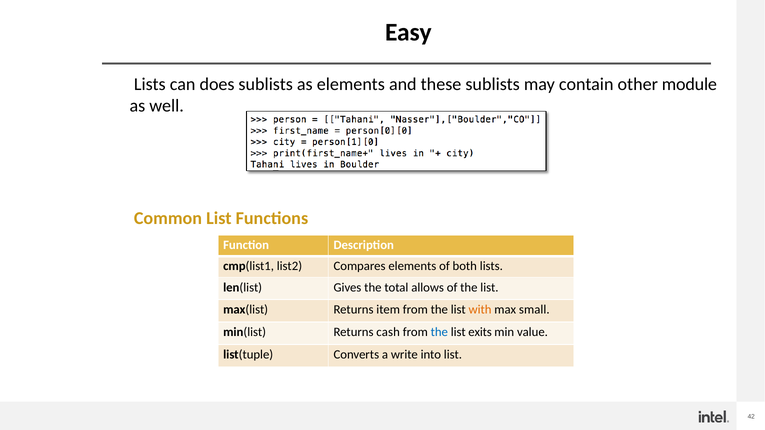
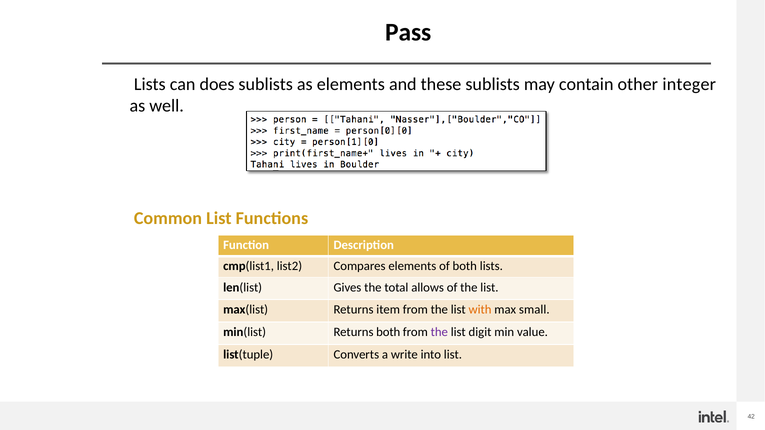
Easy: Easy -> Pass (408, 32)
module: module -> integer (689, 84)
Returns cash: cash -> both (388, 332)
the colour: blue -> purple (439, 332)
exits: exits -> digit (480, 332)
